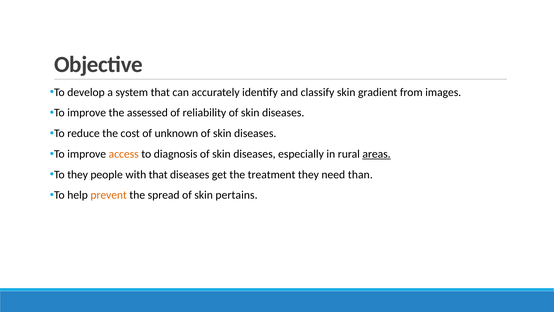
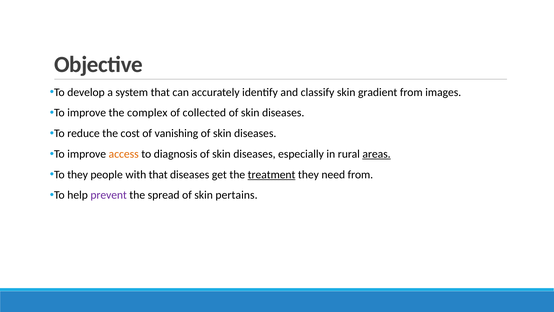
assessed: assessed -> complex (147, 113)
reliability: reliability -> collected (204, 113)
unknown: unknown -> vanishing (176, 133)
treatment underline: none -> present (272, 174)
need than: than -> from (360, 174)
prevent colour: orange -> purple (109, 195)
